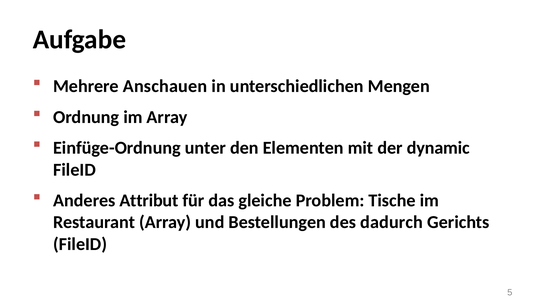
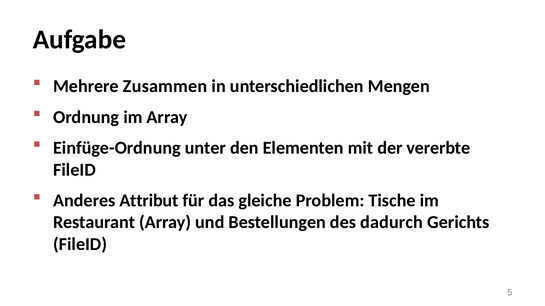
Anschauen: Anschauen -> Zusammen (165, 86)
dynamic: dynamic -> vererbte (438, 148)
